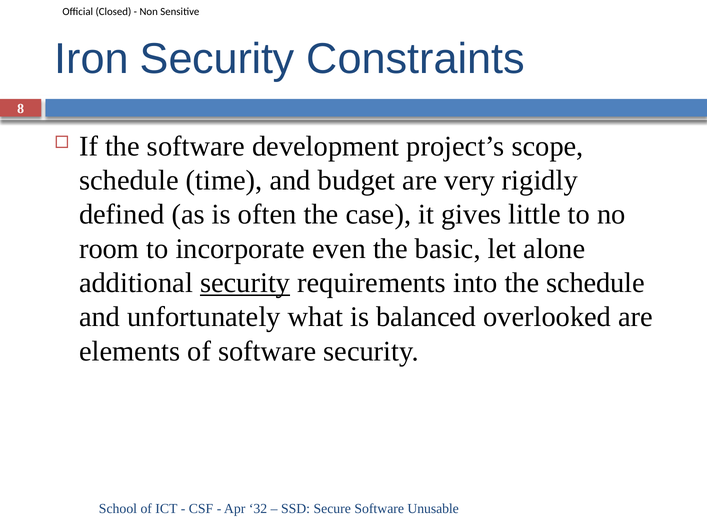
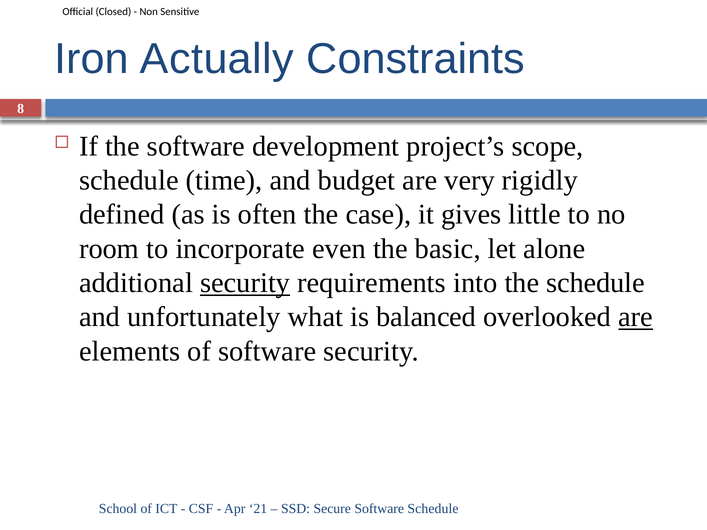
Iron Security: Security -> Actually (217, 59)
are underline: none -> present (636, 317)
32: 32 -> 21 (258, 509)
Software Unusable: Unusable -> Schedule (433, 509)
